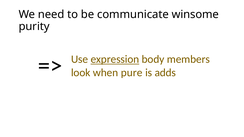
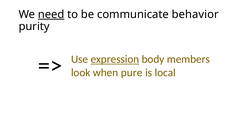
need underline: none -> present (51, 14)
winsome: winsome -> behavior (195, 14)
adds: adds -> local (165, 73)
